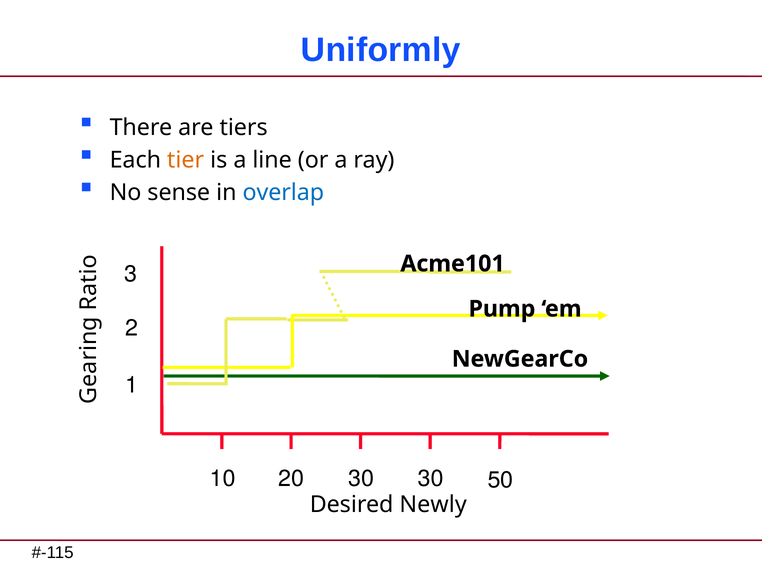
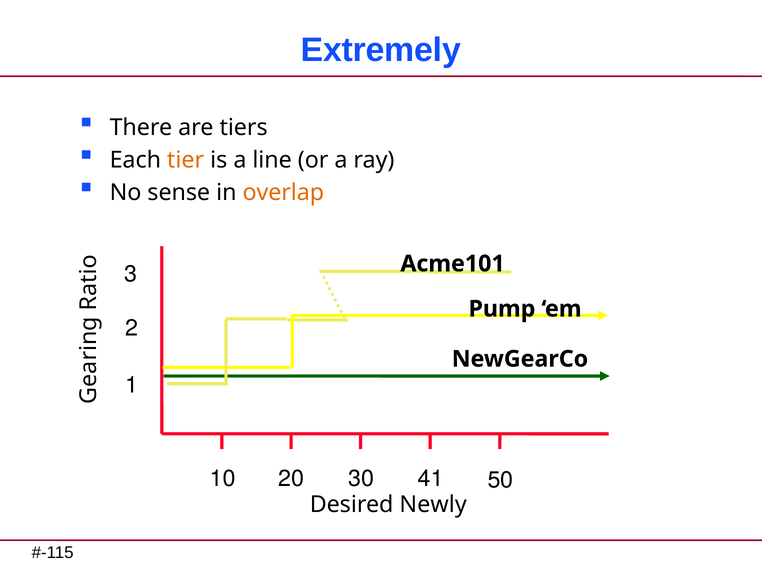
Uniformly: Uniformly -> Extremely (381, 50)
overlap colour: blue -> orange (283, 192)
30 30: 30 -> 41 (431, 478)
